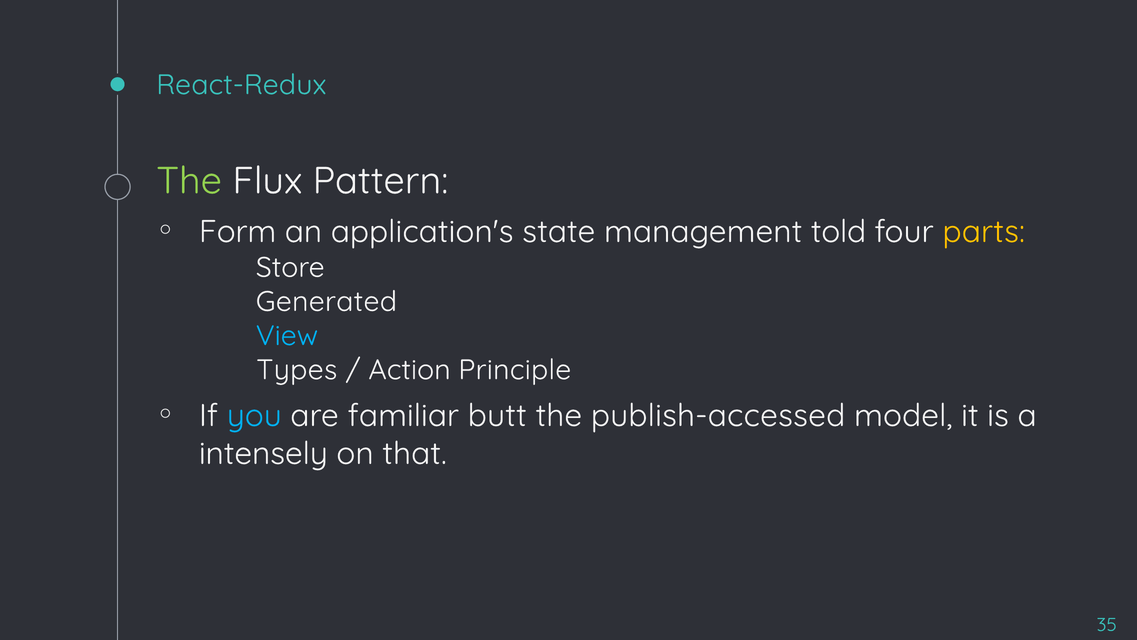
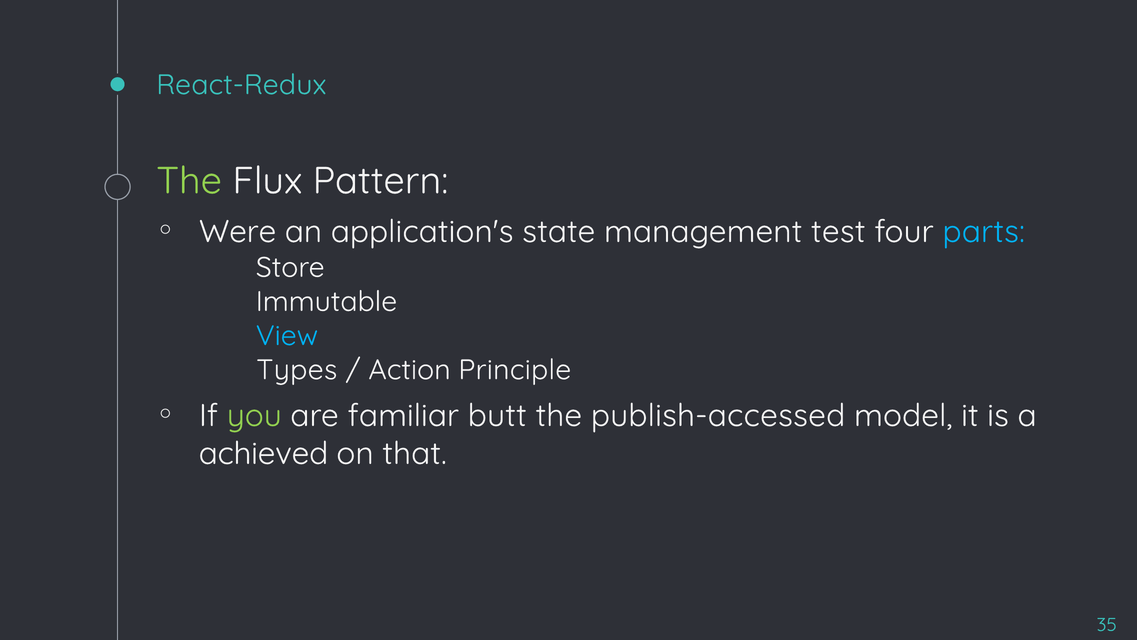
Form: Form -> Were (238, 232)
told: told -> test (838, 232)
parts colour: yellow -> light blue (984, 232)
Generated: Generated -> Immutable (327, 301)
you colour: light blue -> light green (254, 415)
intensely: intensely -> achieved (263, 453)
